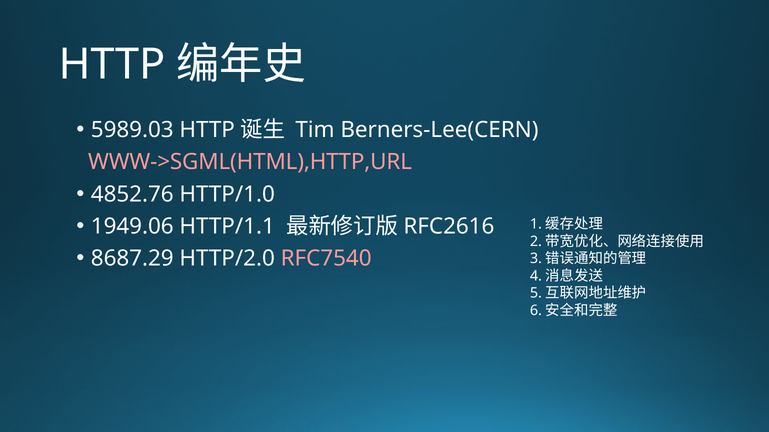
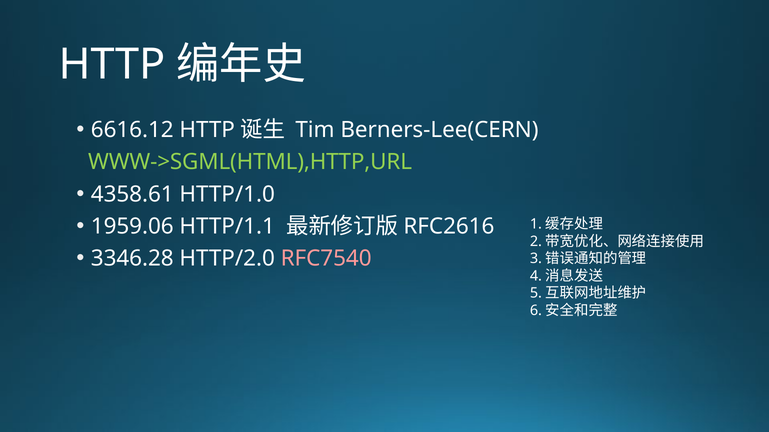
5989.03: 5989.03 -> 6616.12 (132, 130)
WWW->SGML(HTML),HTTP,URL colour: pink -> light green (250, 162)
4852.76: 4852.76 -> 4358.61 (132, 194)
1949.06: 1949.06 -> 1959.06 (132, 227)
8687.29: 8687.29 -> 3346.28 (132, 259)
